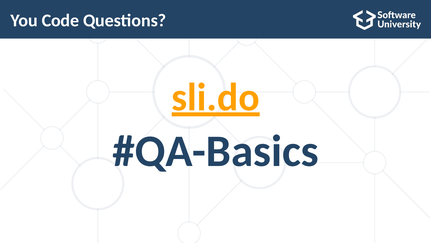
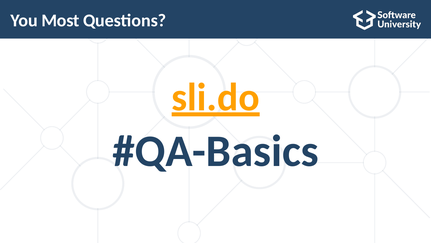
Code: Code -> Most (60, 20)
